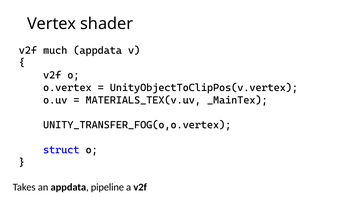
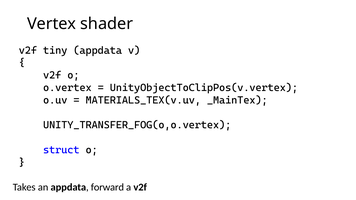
much: much -> tiny (55, 50)
pipeline: pipeline -> forward (107, 188)
